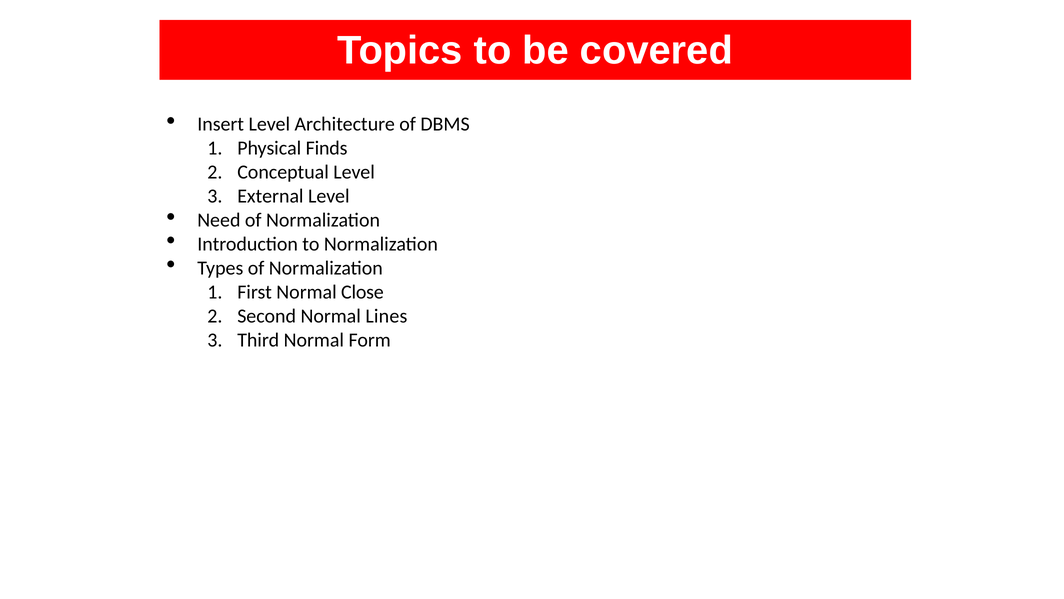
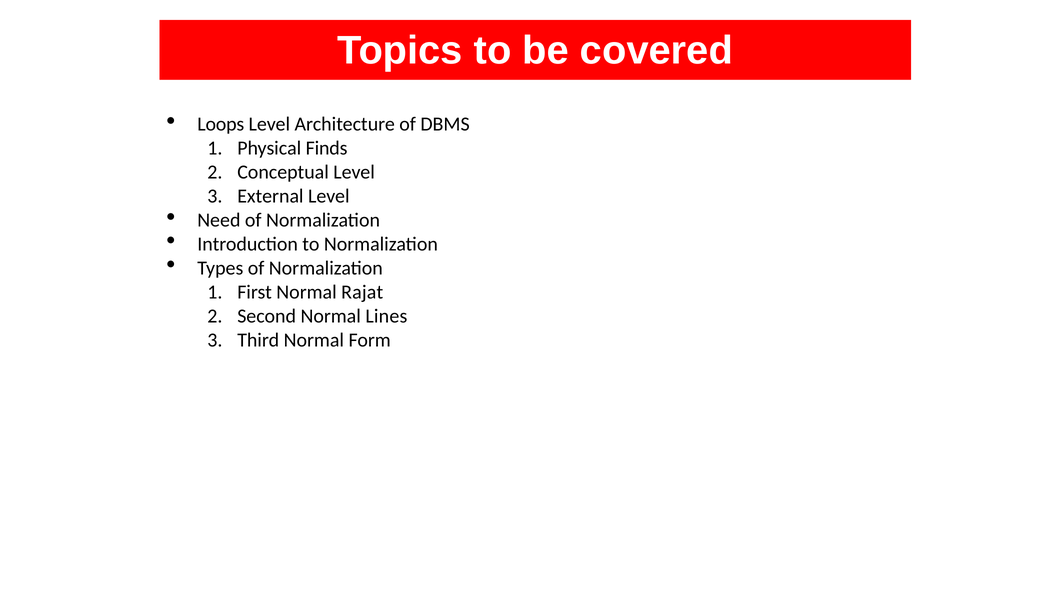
Insert: Insert -> Loops (221, 124)
Close: Close -> Rajat (362, 292)
